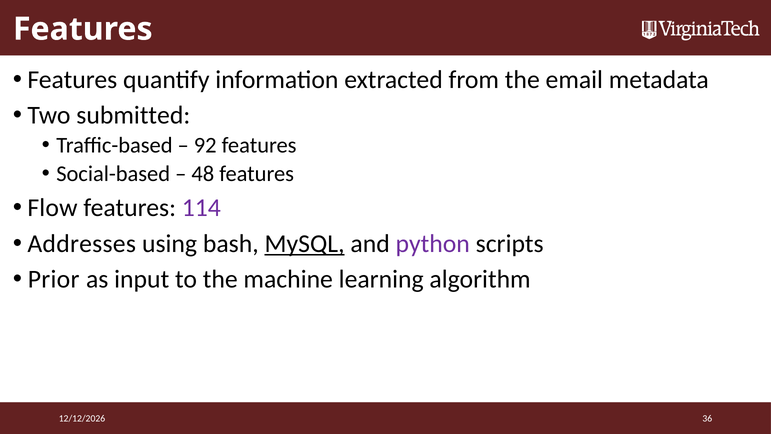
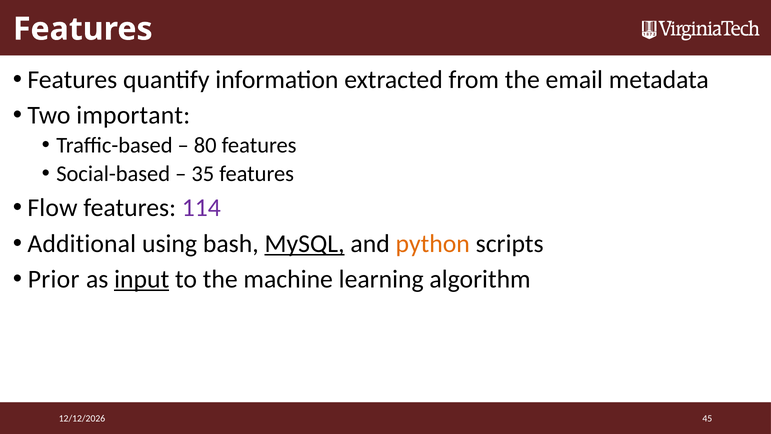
submitted: submitted -> important (133, 115)
92: 92 -> 80 (205, 145)
48: 48 -> 35 (203, 174)
Addresses: Addresses -> Additional (82, 243)
python colour: purple -> orange (433, 243)
input underline: none -> present (142, 279)
36: 36 -> 45 (707, 418)
